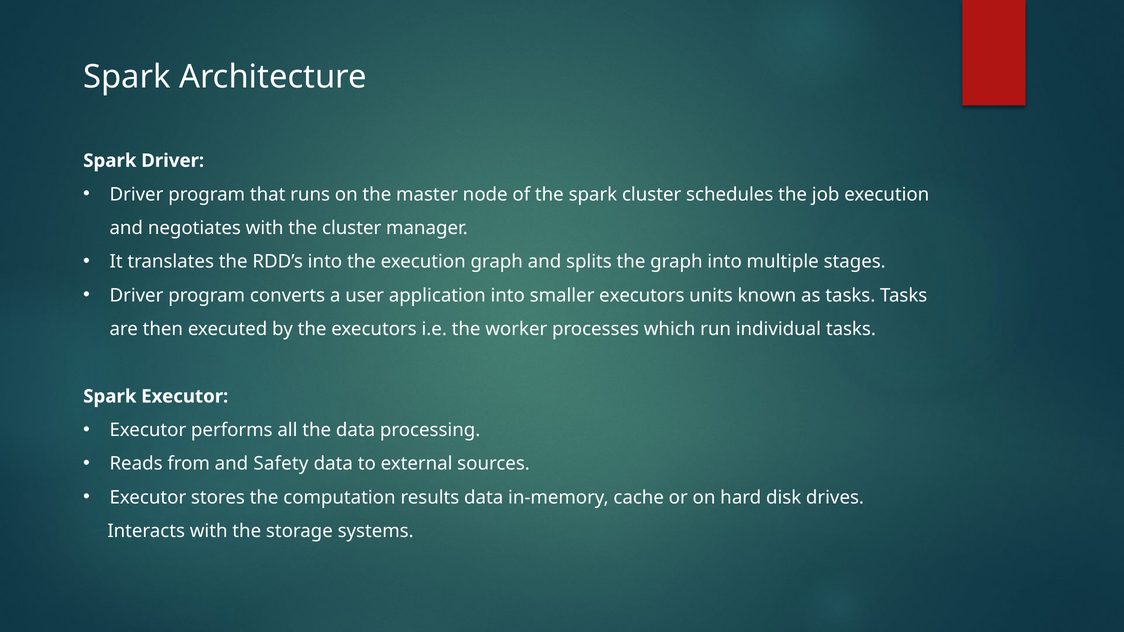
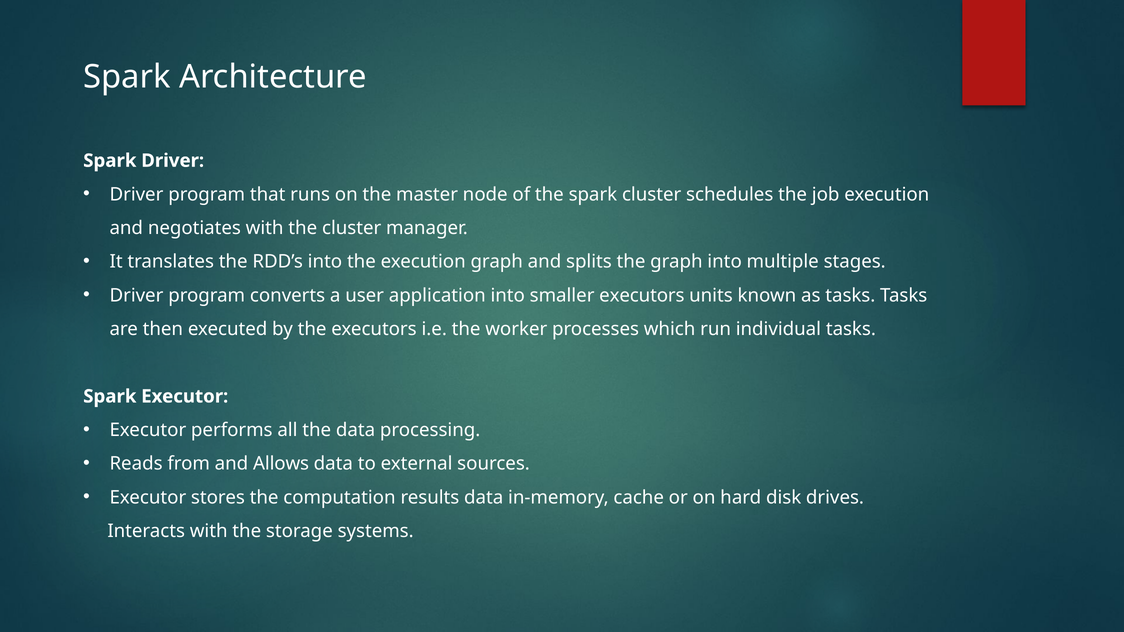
Safety: Safety -> Allows (281, 464)
